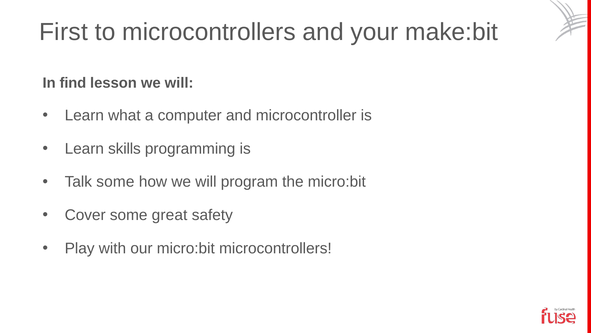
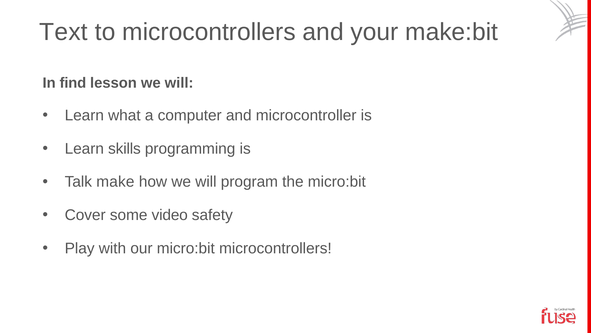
First: First -> Text (63, 32)
Talk some: some -> make (115, 182)
great: great -> video (170, 215)
